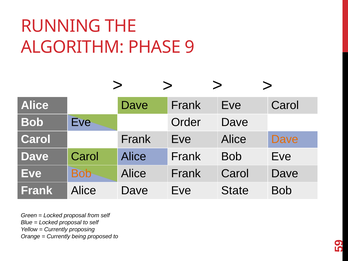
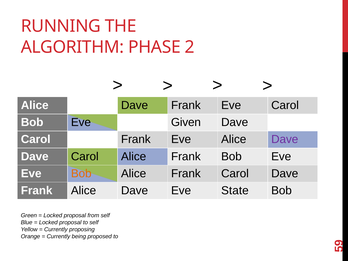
PHASE 9: 9 -> 2 (190, 47)
Order: Order -> Given (186, 122)
Dave colour: orange -> purple (285, 139)
